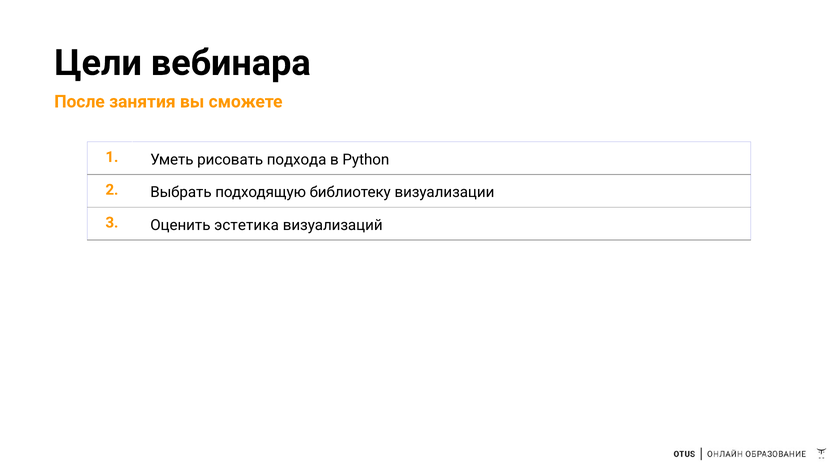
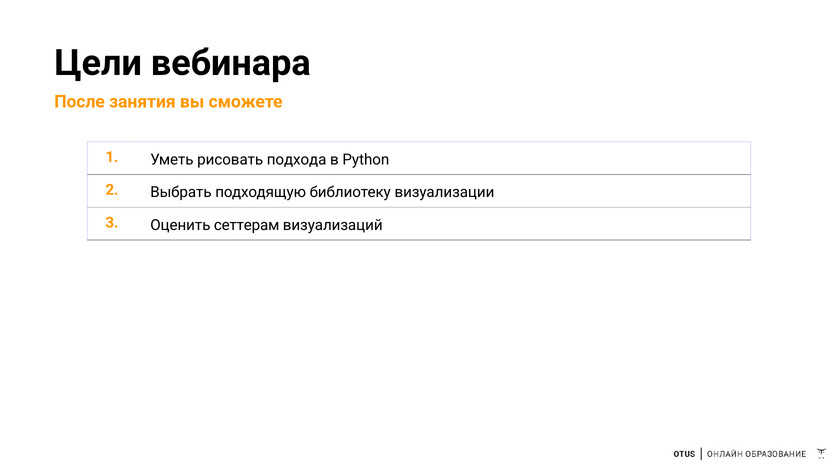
эстетика: эстетика -> сеттерам (247, 225)
